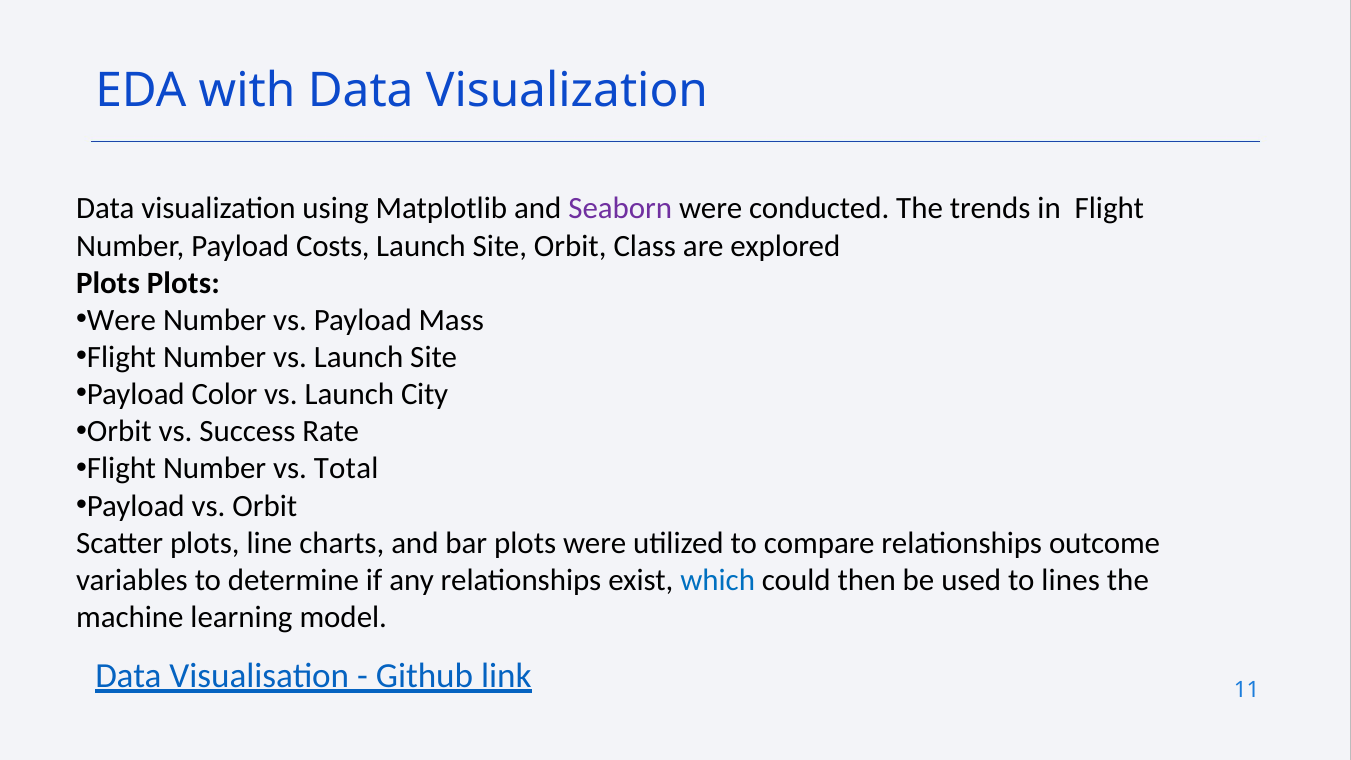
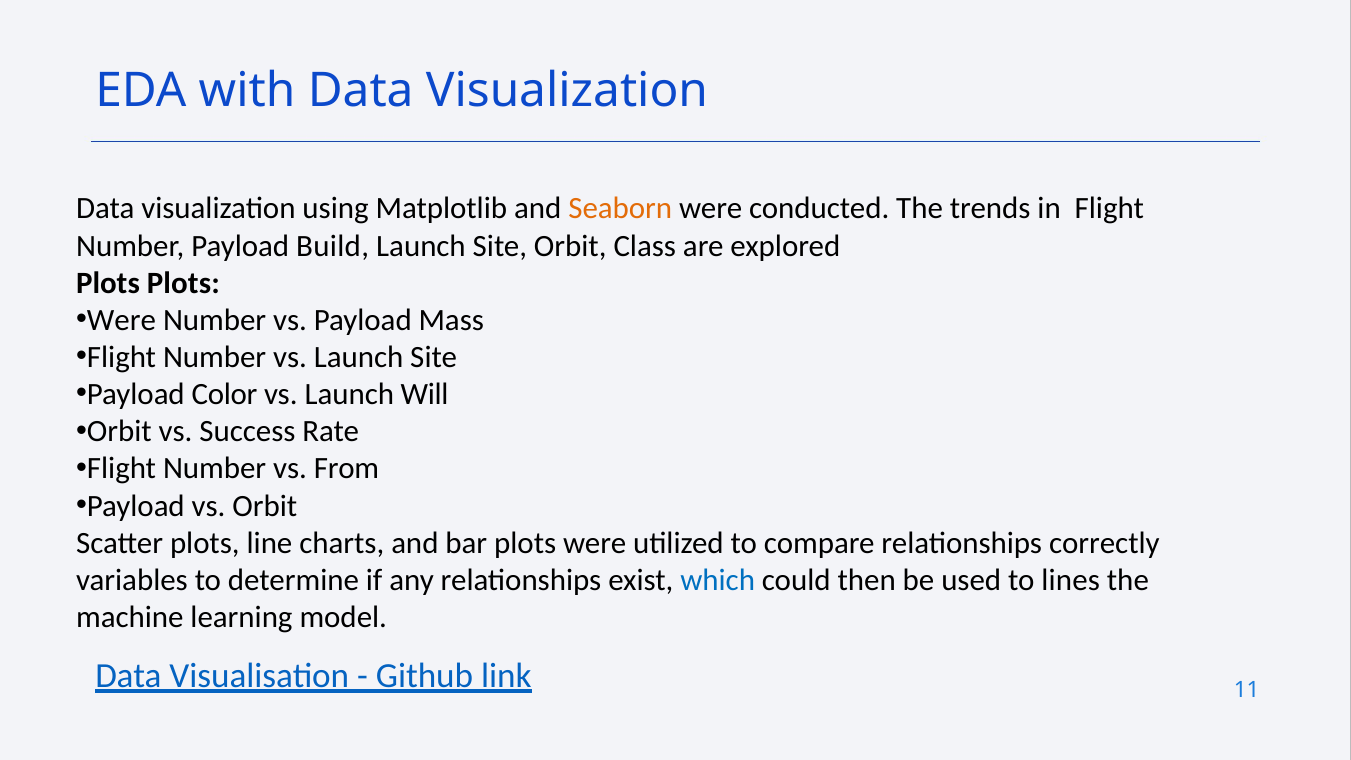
Seaborn colour: purple -> orange (620, 209)
Costs: Costs -> Build (333, 246)
City: City -> Will (425, 394)
Total: Total -> From (346, 469)
outcome: outcome -> correctly (1104, 543)
